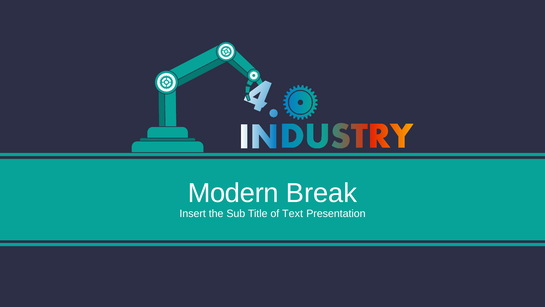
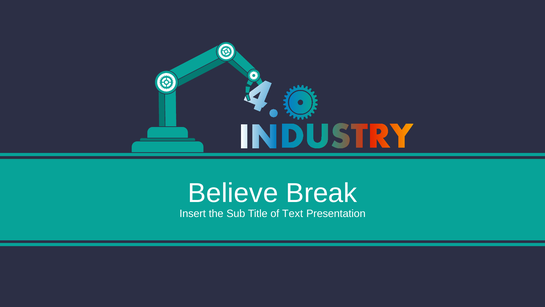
Modern: Modern -> Believe (233, 193)
